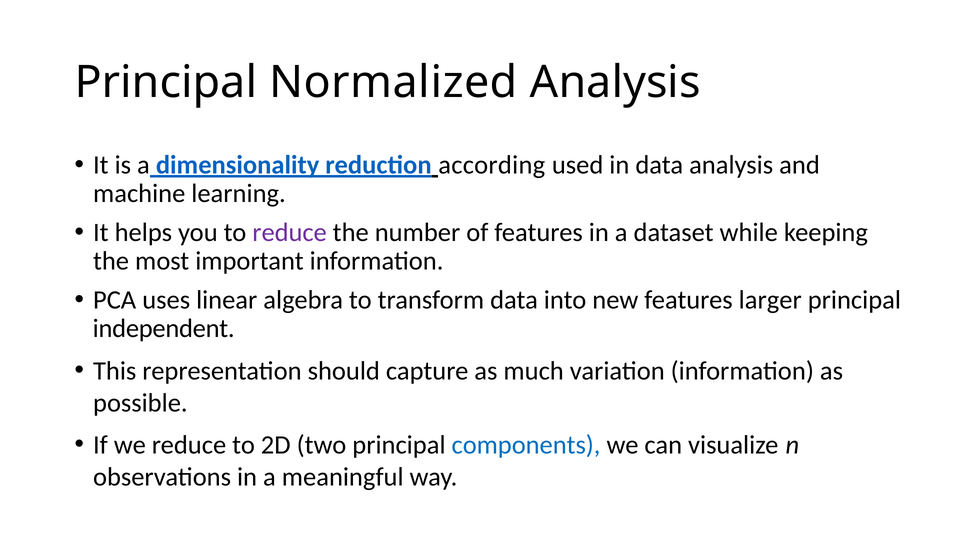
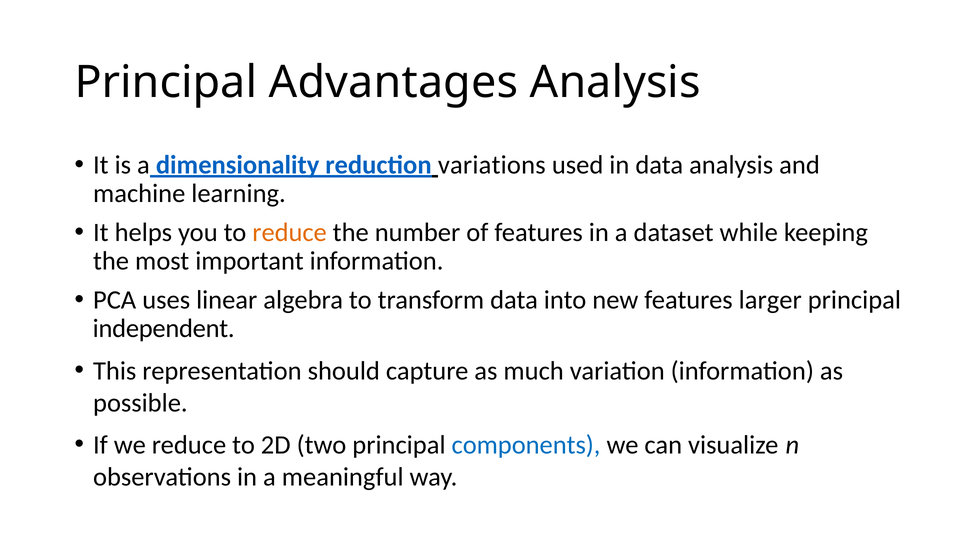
Normalized: Normalized -> Advantages (394, 82)
according: according -> variations (492, 165)
reduce colour: purple -> orange (290, 233)
